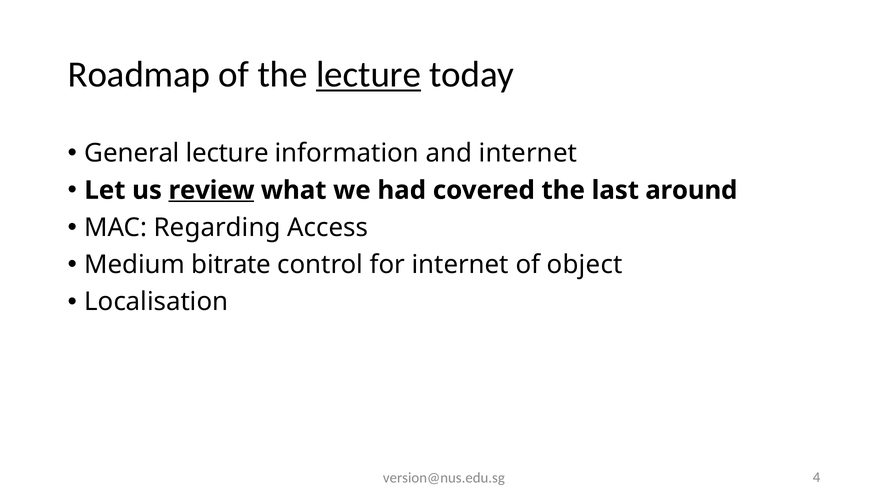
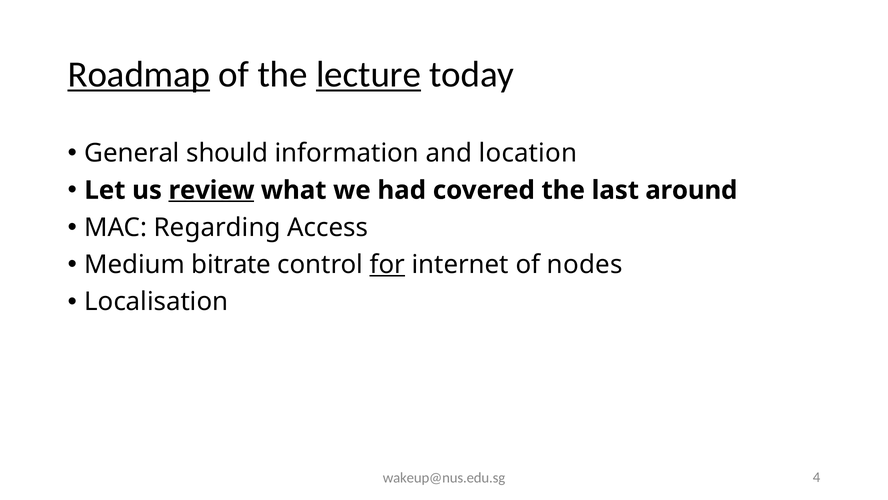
Roadmap underline: none -> present (139, 75)
General lecture: lecture -> should (227, 153)
and internet: internet -> location (528, 153)
for underline: none -> present (387, 264)
object: object -> nodes (585, 264)
version@nus.edu.sg: version@nus.edu.sg -> wakeup@nus.edu.sg (444, 477)
